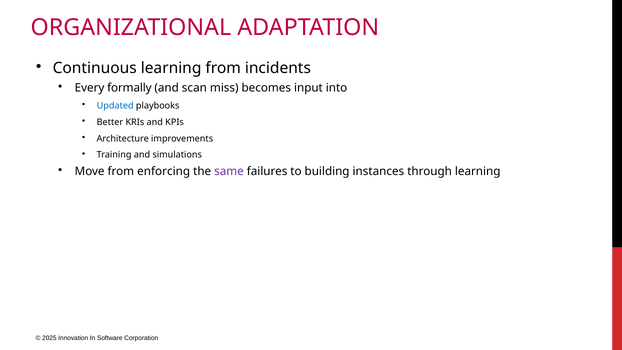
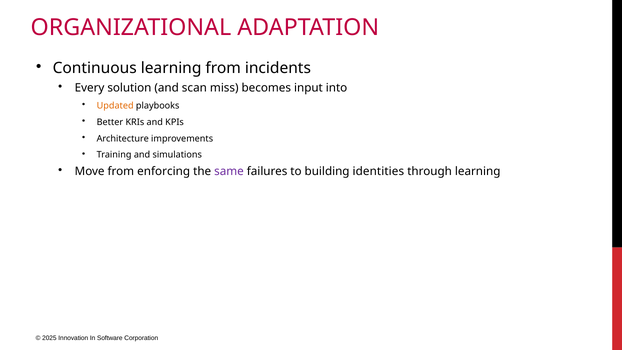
formally: formally -> solution (129, 88)
Updated colour: blue -> orange (115, 106)
instances: instances -> identities (378, 171)
